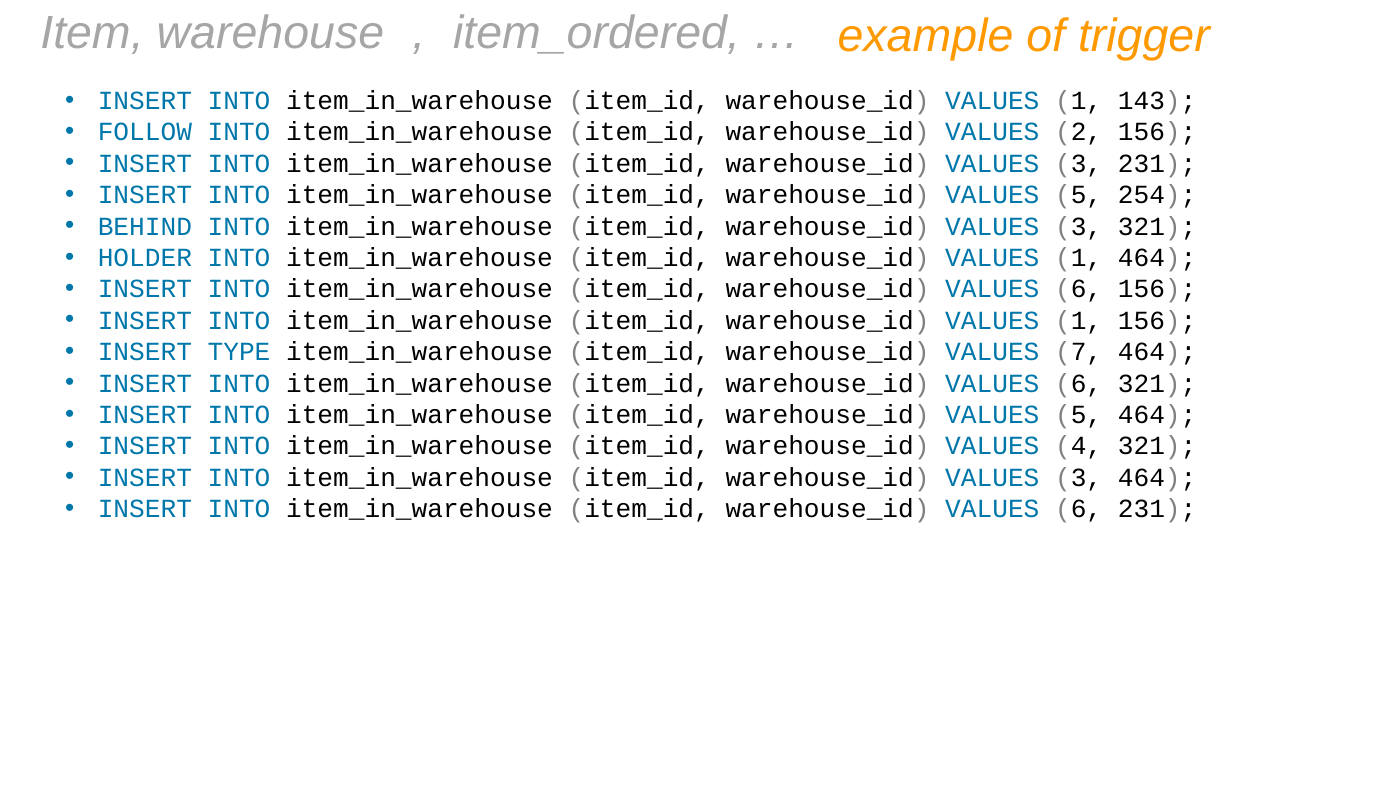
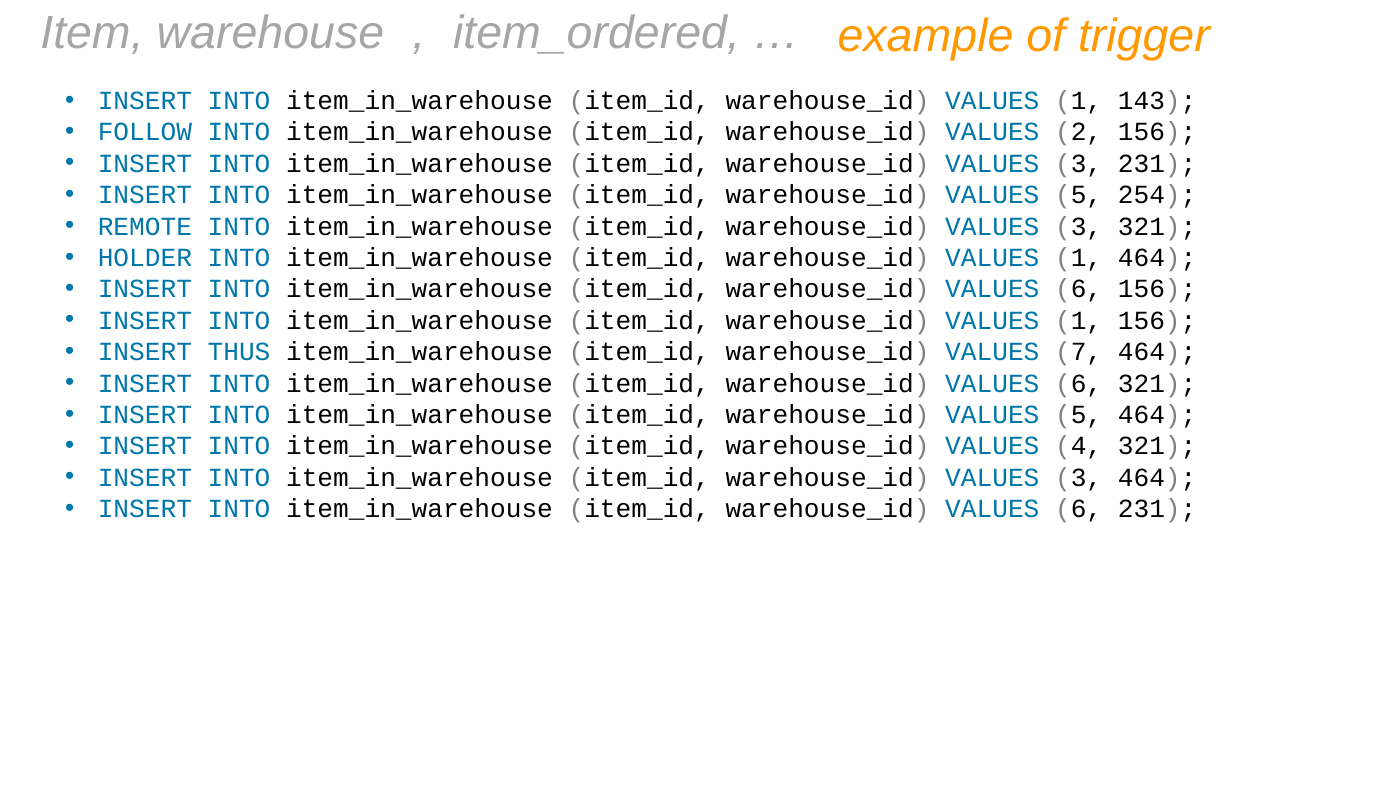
BEHIND: BEHIND -> REMOTE (145, 226)
TYPE: TYPE -> THUS (239, 352)
